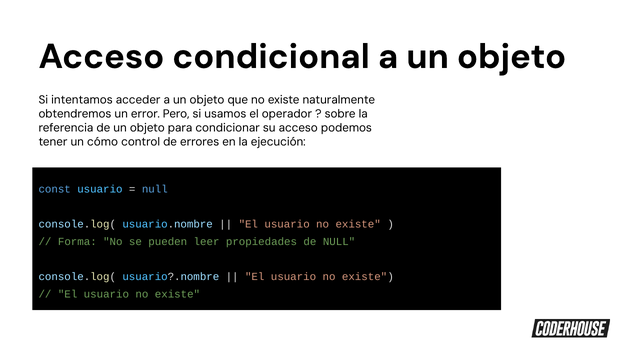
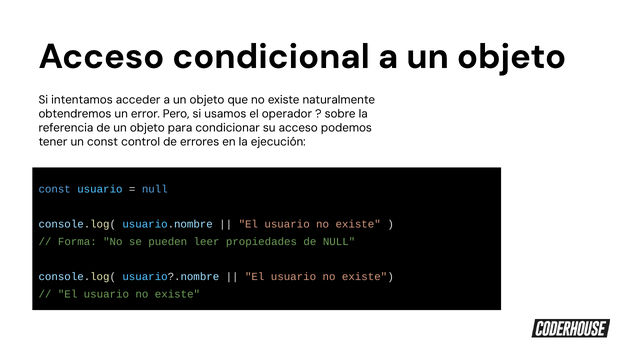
un cómo: cómo -> const (103, 142)
